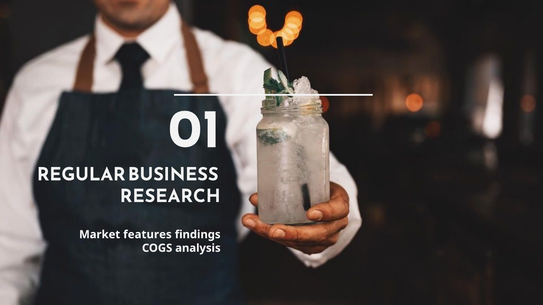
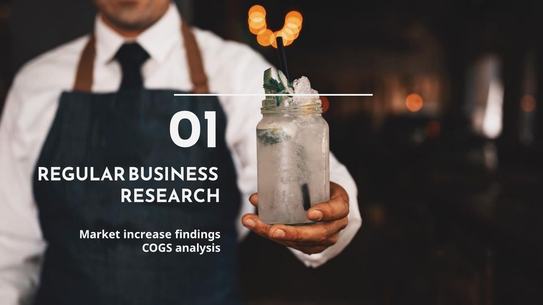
features: features -> increase (147, 235)
